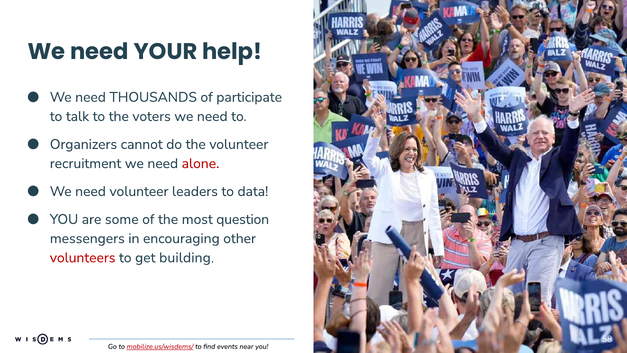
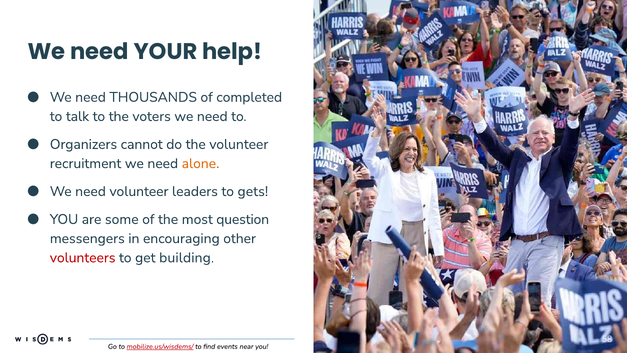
participate: participate -> completed (249, 97)
alone colour: red -> orange (200, 163)
data: data -> gets (253, 191)
